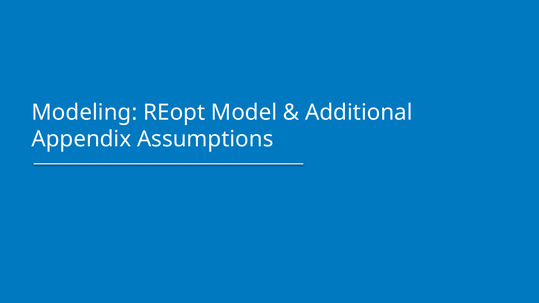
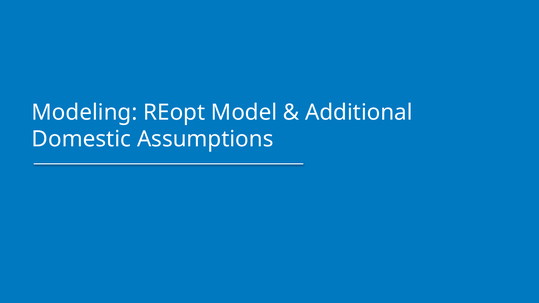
Appendix: Appendix -> Domestic (81, 139)
